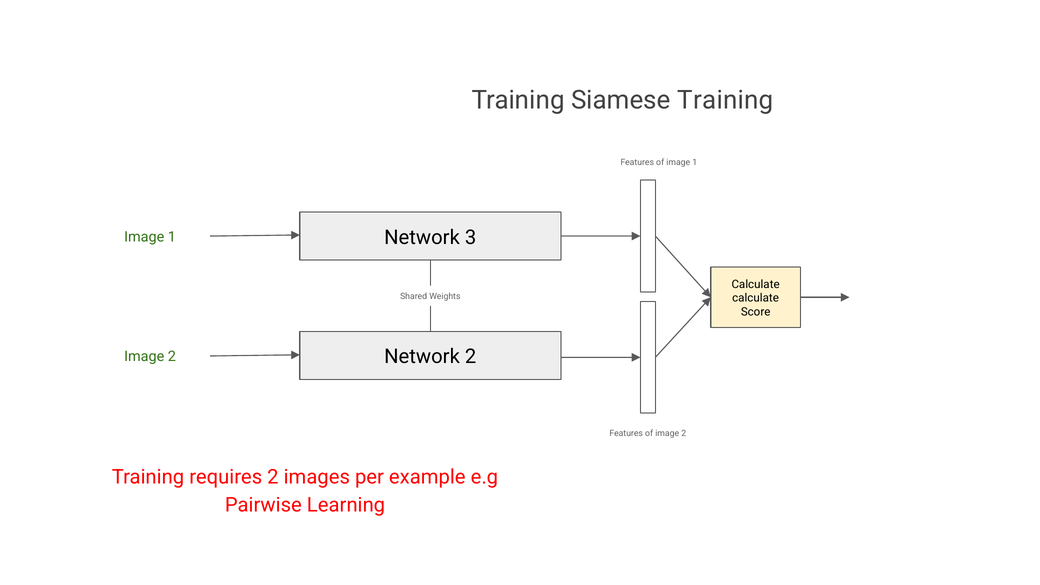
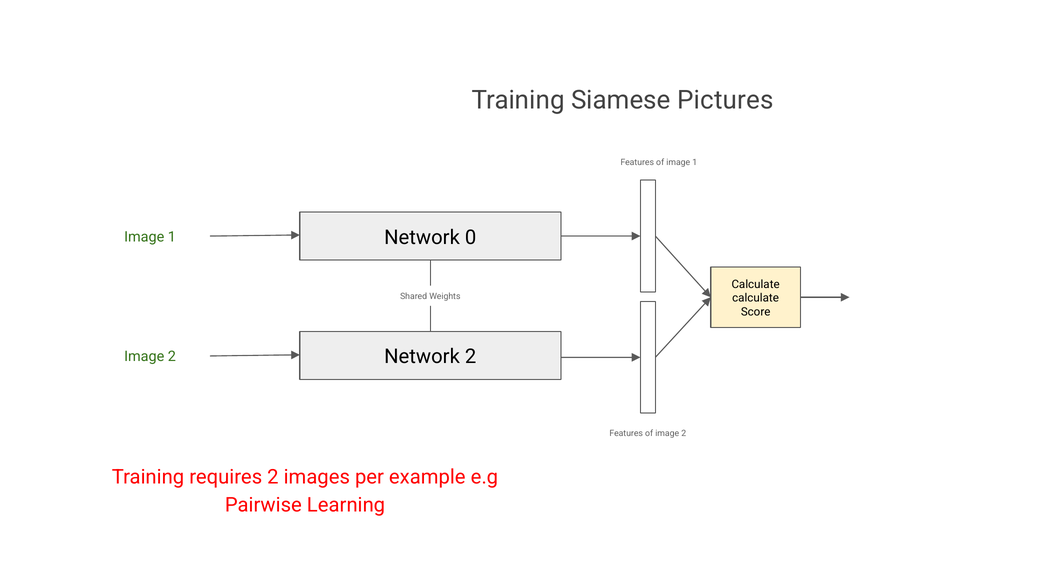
Siamese Training: Training -> Pictures (725, 100)
3: 3 -> 0 (471, 237)
